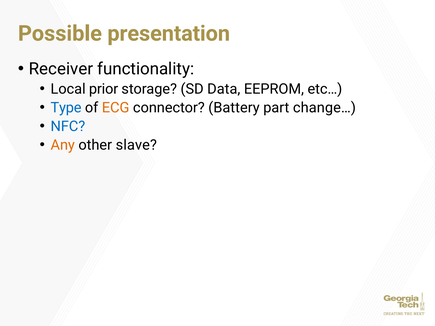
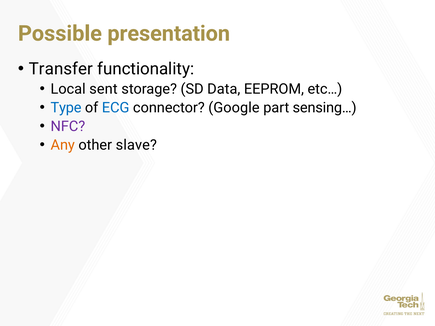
Receiver: Receiver -> Transfer (61, 69)
prior: prior -> sent (103, 89)
ECG colour: orange -> blue (116, 108)
Battery: Battery -> Google (234, 108)
change…: change… -> sensing… (325, 108)
NFC colour: blue -> purple (68, 126)
